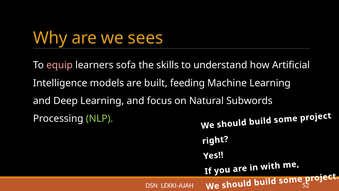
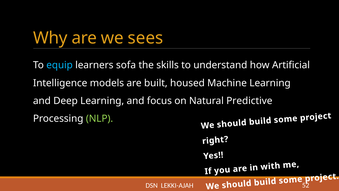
equip colour: pink -> light blue (60, 65)
feeding: feeding -> housed (187, 83)
Subwords: Subwords -> Predictive (249, 101)
